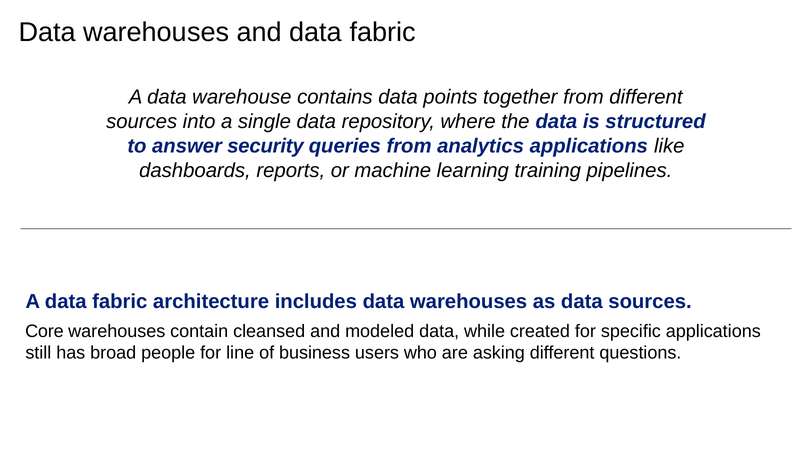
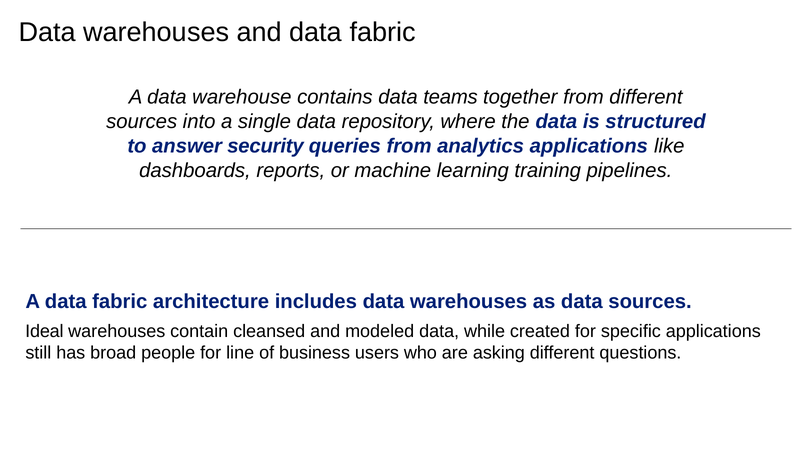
points: points -> teams (451, 97)
Core: Core -> Ideal (44, 331)
